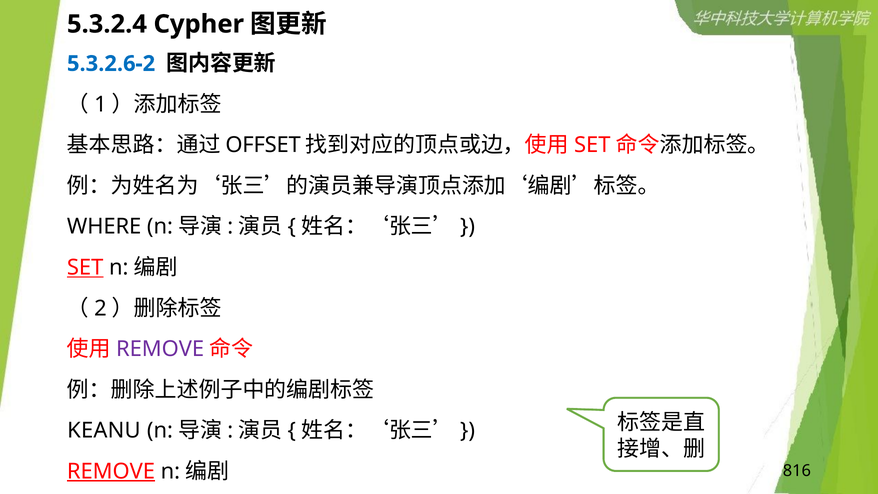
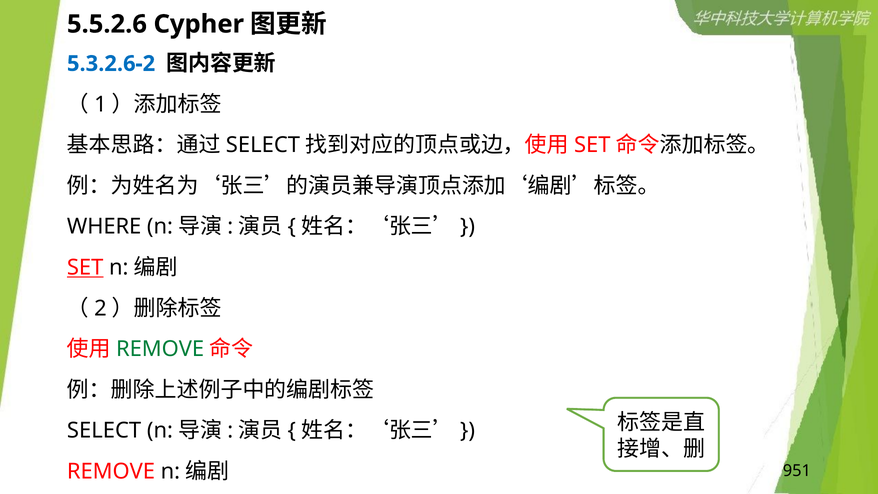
5.3.2.4: 5.3.2.4 -> 5.5.2.6 (107, 24)
OFFSET: OFFSET -> SELECT (263, 145)
REMOVE colour: purple -> green (160, 349)
KEANU: KEANU -> SELECT (104, 430)
REMOVE underline: present -> none (111, 471)
816: 816 -> 951 (797, 471)
